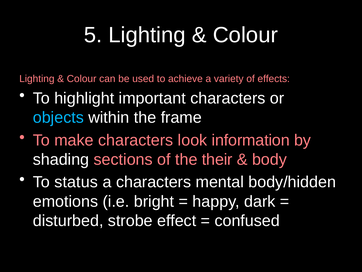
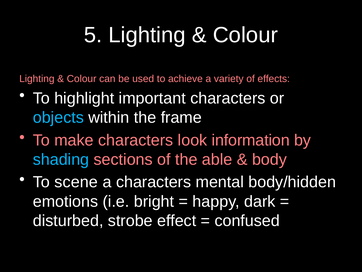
shading colour: white -> light blue (61, 159)
their: their -> able (217, 159)
status: status -> scene (76, 182)
